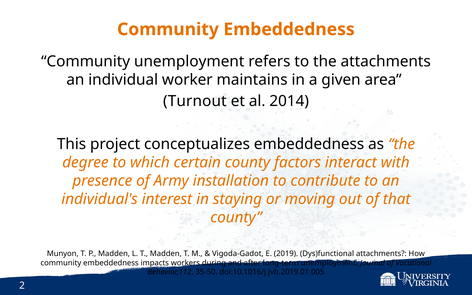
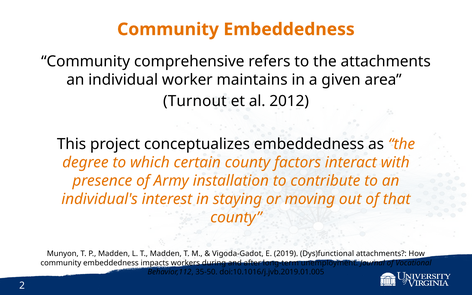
Community unemployment: unemployment -> comprehensive (189, 61)
2014: 2014 -> 2012 (289, 101)
